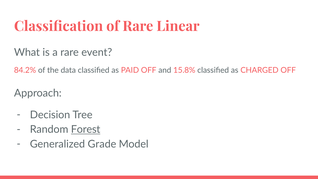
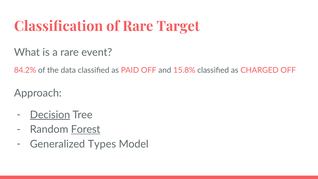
Linear: Linear -> Target (178, 26)
Decision underline: none -> present (50, 115)
Grade: Grade -> Types (102, 144)
